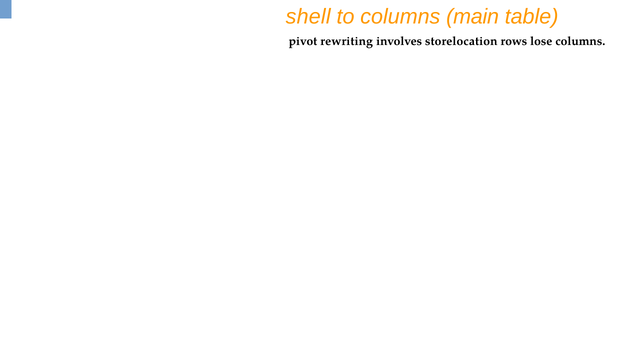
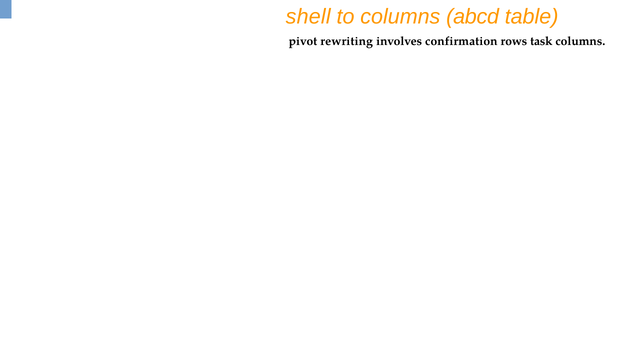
main: main -> abcd (473, 17)
storelocation: storelocation -> confirmation (461, 41)
lose: lose -> task (541, 41)
